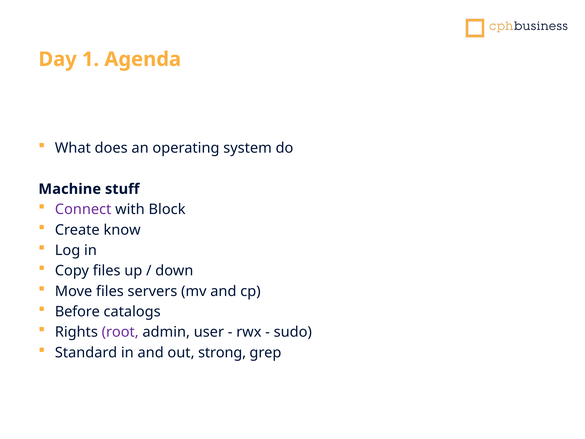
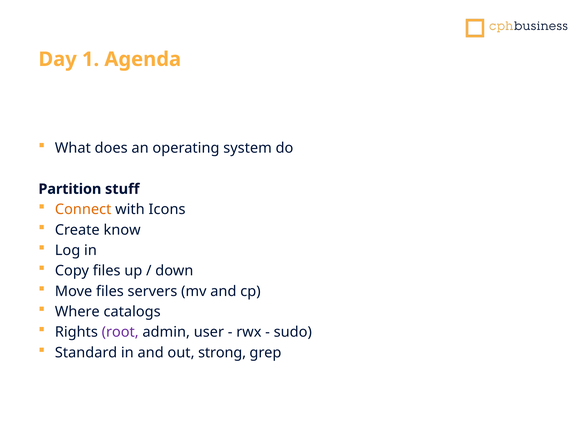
Machine: Machine -> Partition (70, 189)
Connect colour: purple -> orange (83, 209)
Block: Block -> Icons (167, 209)
Before: Before -> Where (77, 312)
